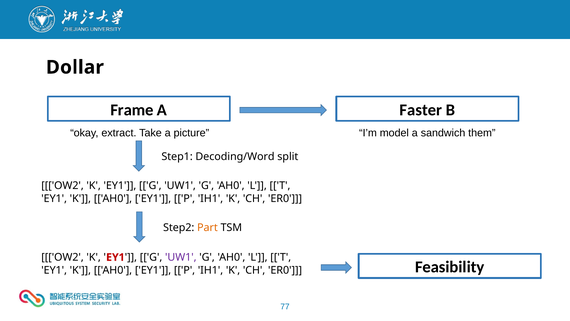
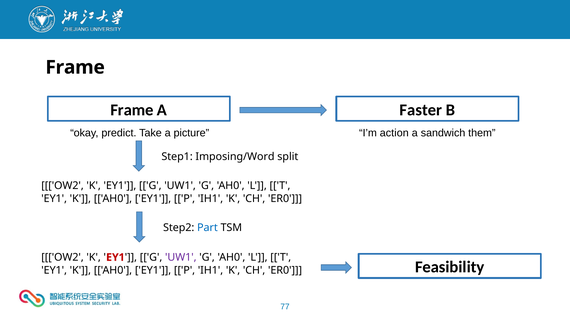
Dollar: Dollar -> Frame (75, 67)
extract: extract -> predict (119, 133)
model: model -> action (394, 133)
Decoding/Word: Decoding/Word -> Imposing/Word (235, 156)
Part colour: orange -> blue (207, 227)
